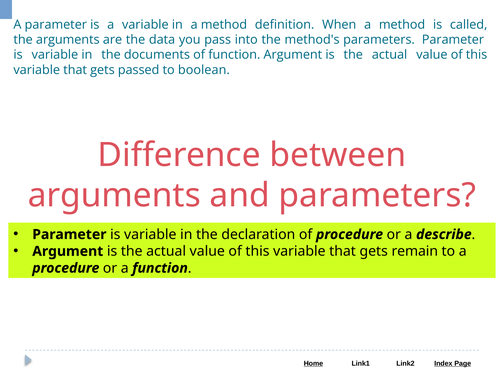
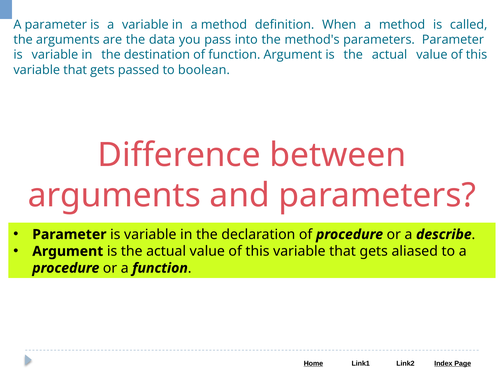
documents: documents -> destination (157, 55)
remain: remain -> aliased (415, 251)
